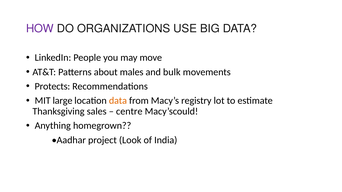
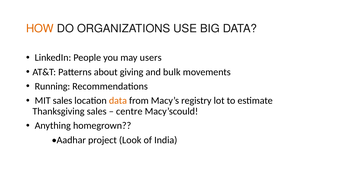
HOW colour: purple -> orange (40, 29)
move: move -> users (151, 58)
males: males -> giving (132, 72)
Protects: Protects -> Running (52, 87)
MIT large: large -> sales (63, 101)
